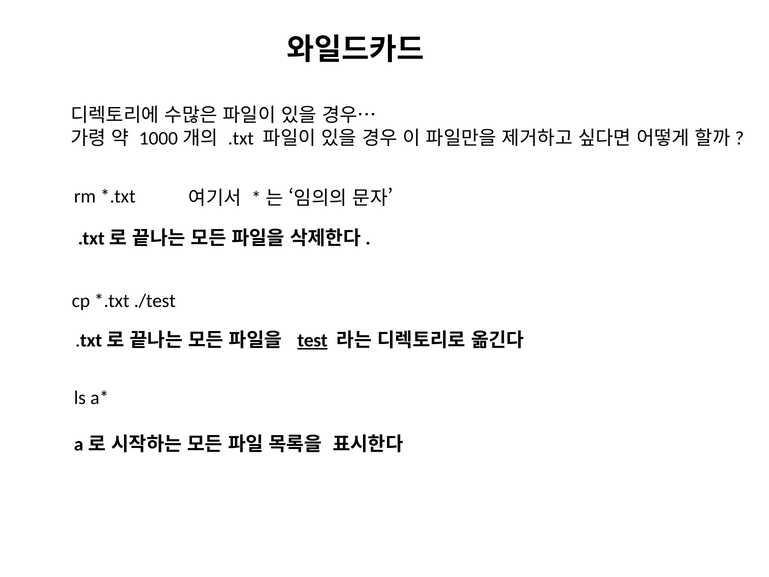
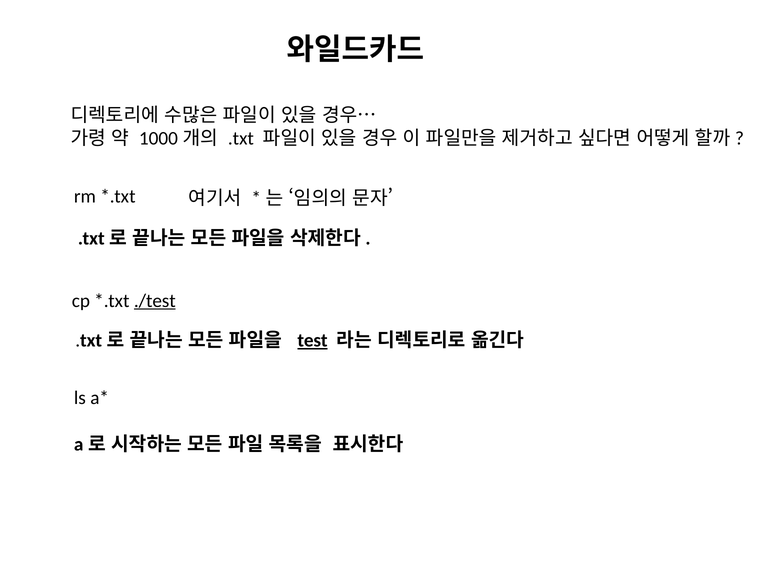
./test underline: none -> present (155, 301)
